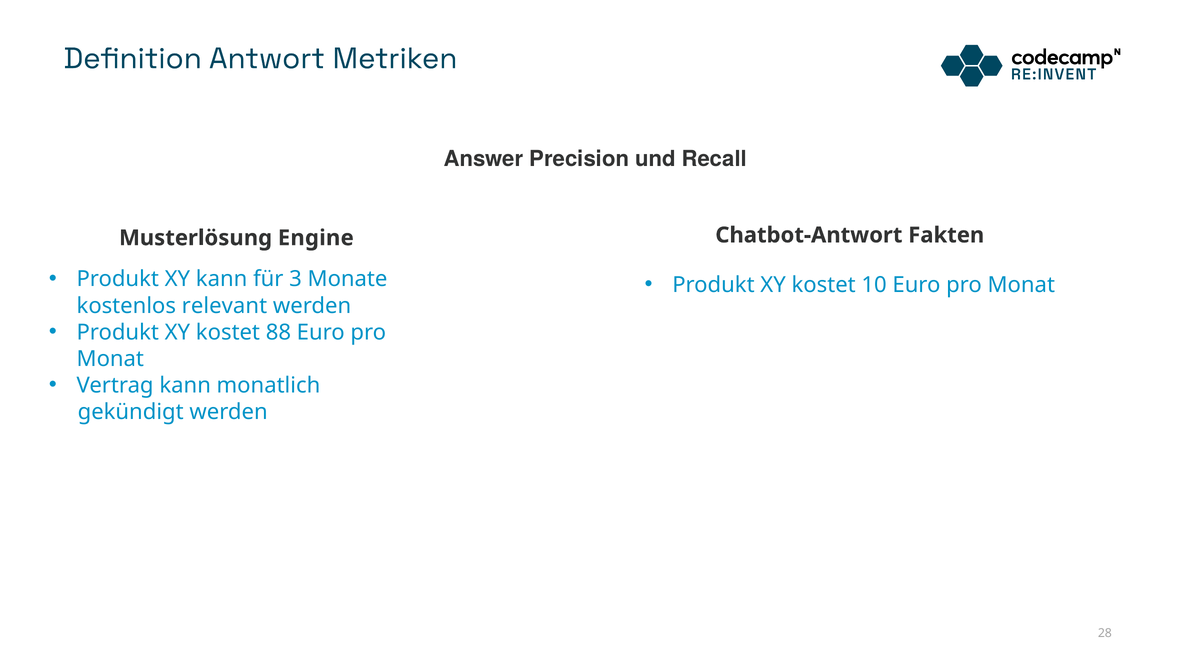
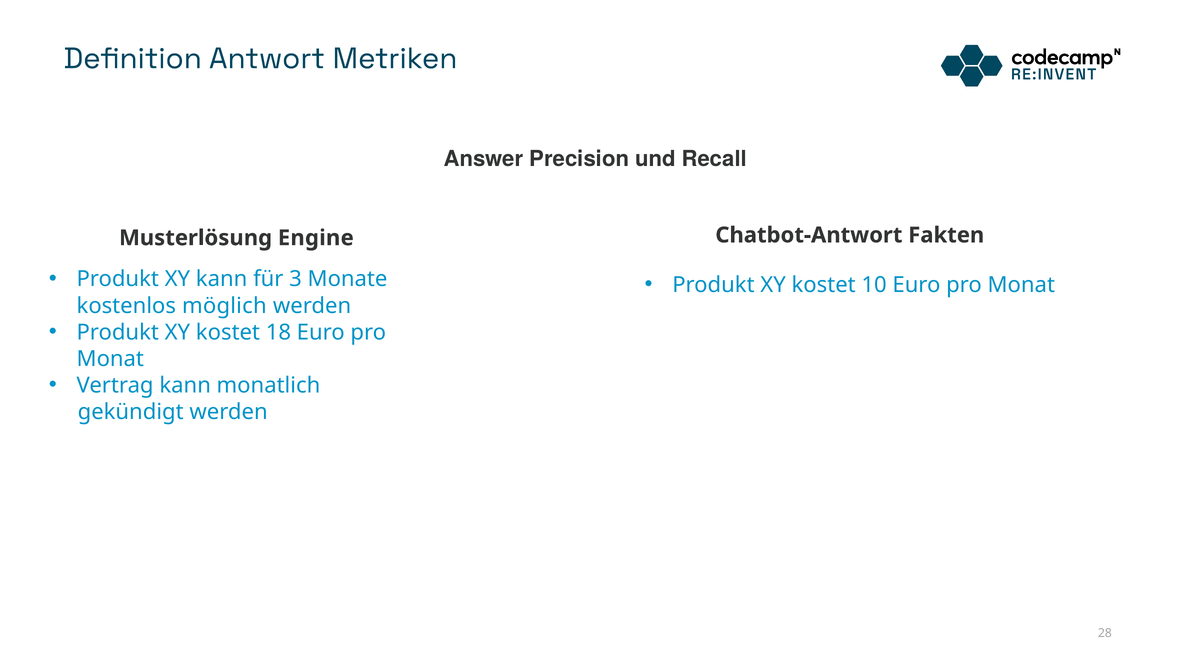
relevant: relevant -> möglich (224, 306)
88: 88 -> 18 (278, 332)
